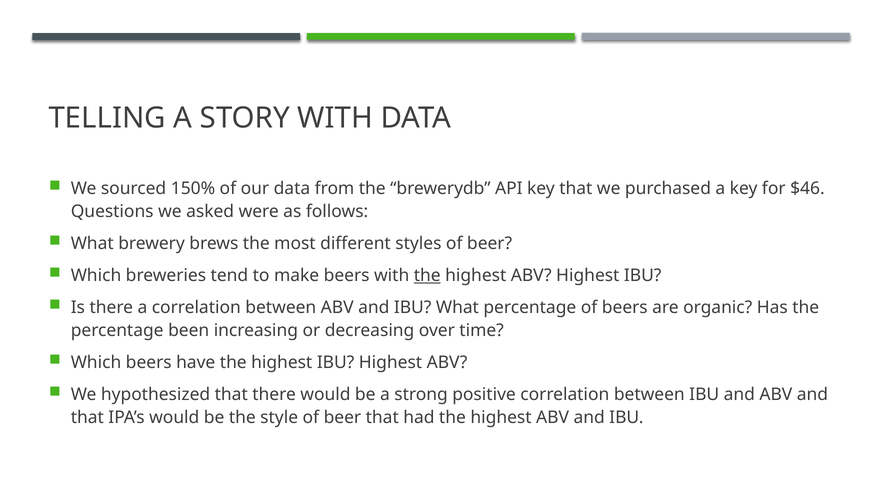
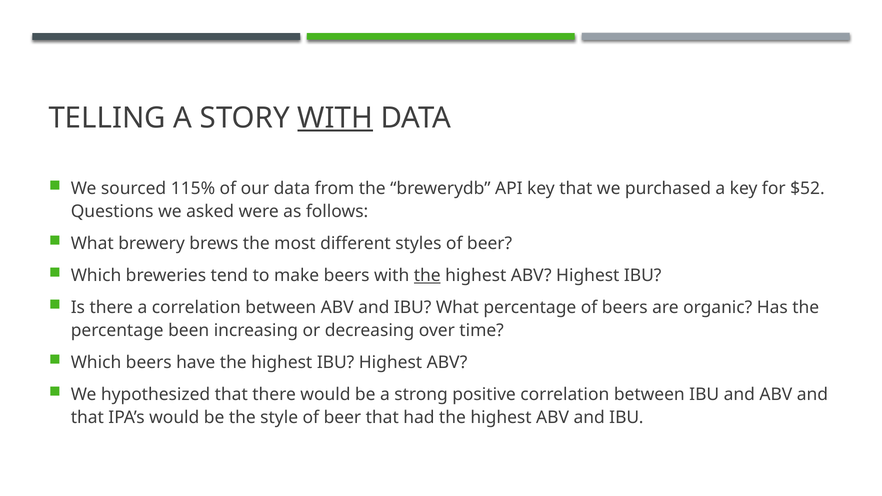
WITH underline: none -> present (335, 118)
150%: 150% -> 115% (193, 188)
$46: $46 -> $52 (807, 188)
